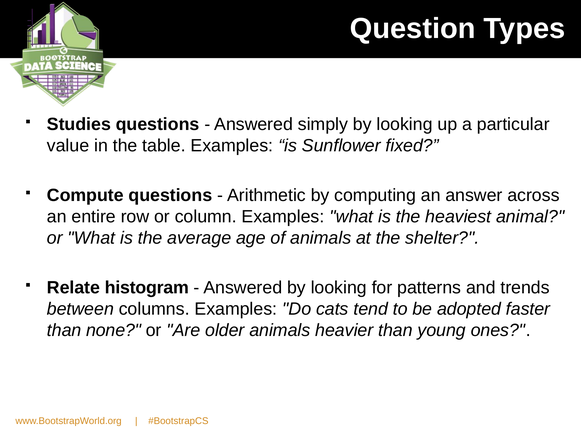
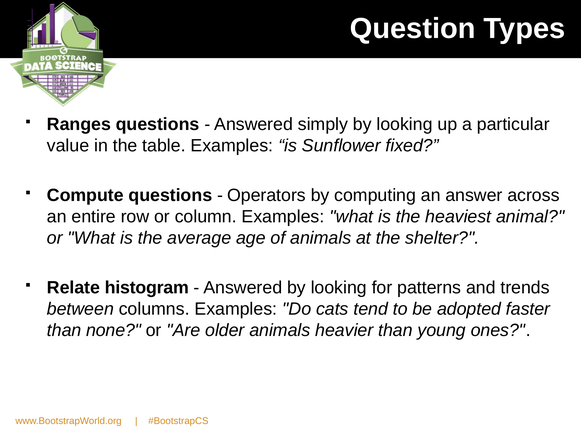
Studies: Studies -> Ranges (79, 124)
Arithmetic: Arithmetic -> Operators (266, 195)
